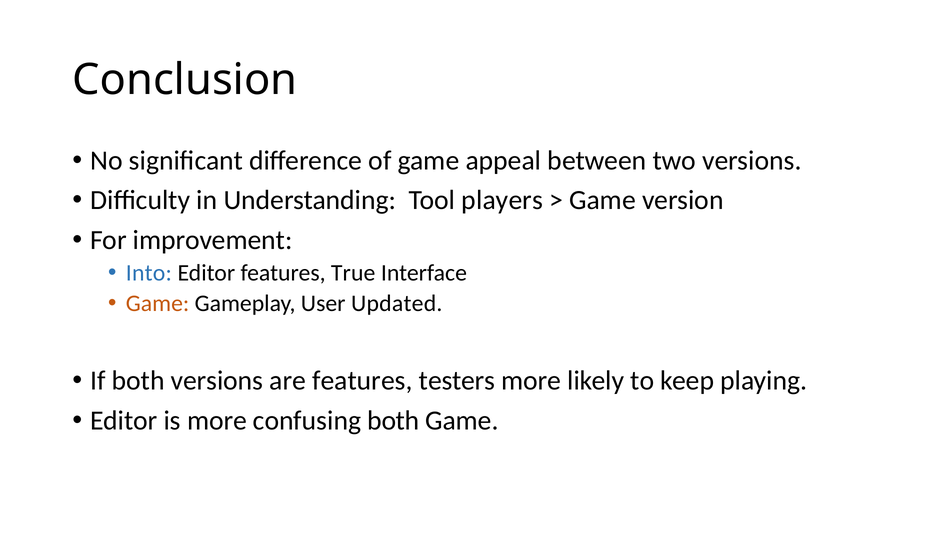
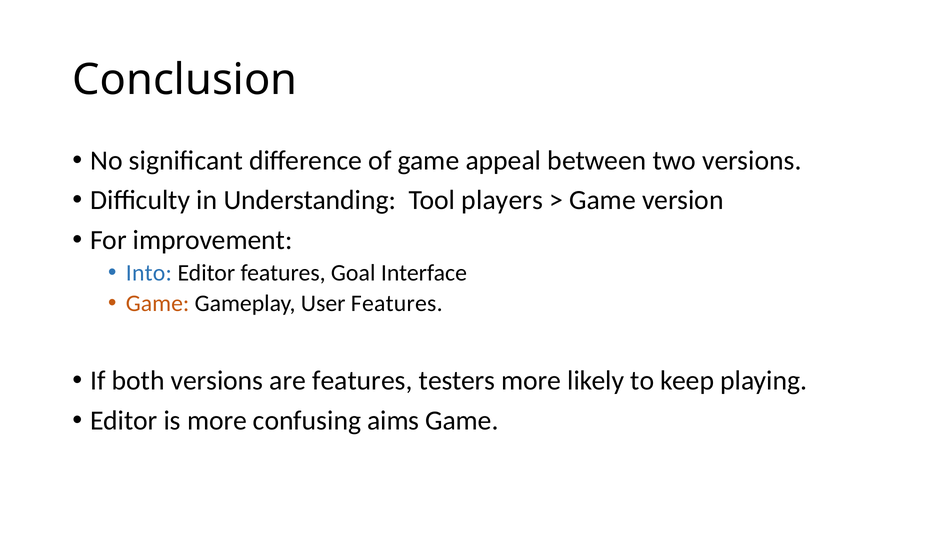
True: True -> Goal (353, 273)
User Updated: Updated -> Features (397, 304)
confusing both: both -> aims (393, 421)
